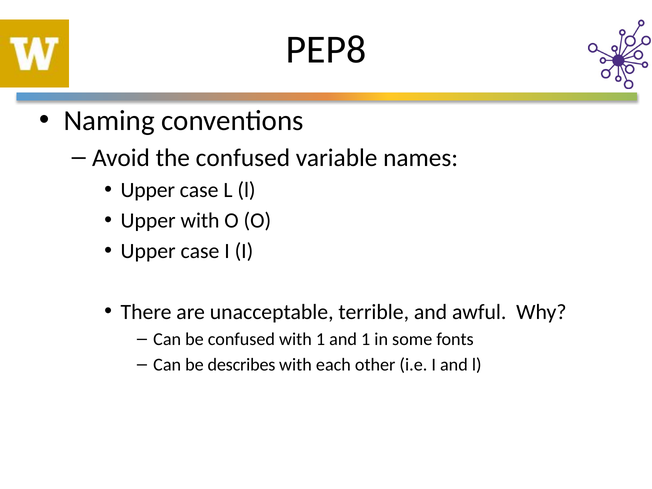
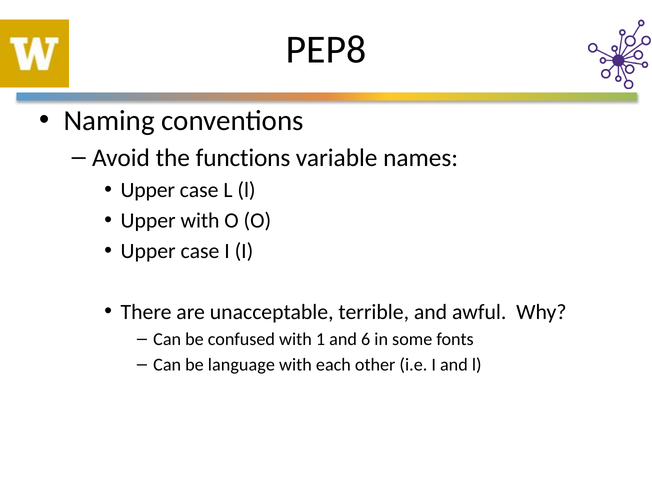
the confused: confused -> functions (243, 158)
and 1: 1 -> 6 (366, 339)
describes: describes -> language (241, 365)
